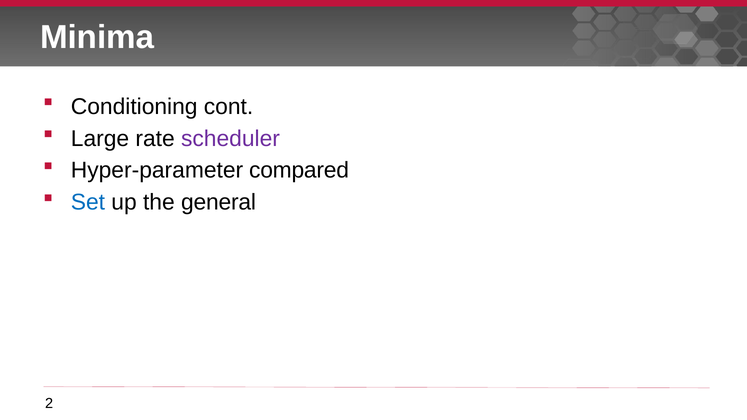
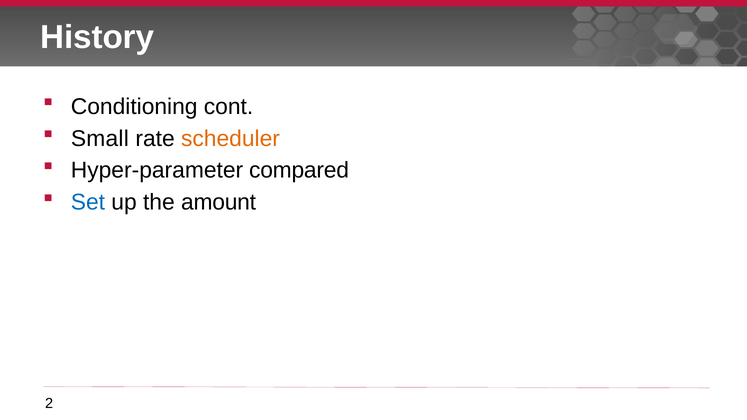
Minima: Minima -> History (97, 37)
Large: Large -> Small (100, 139)
scheduler colour: purple -> orange (230, 139)
general: general -> amount (219, 202)
